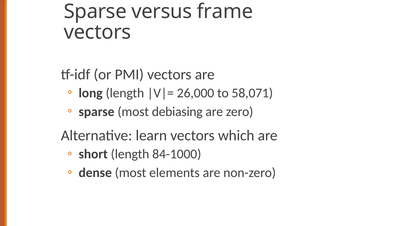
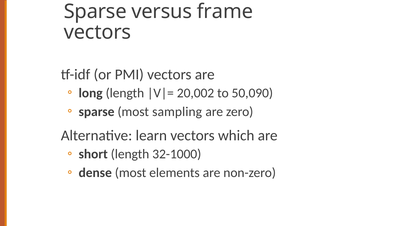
26,000: 26,000 -> 20,002 (196, 93)
58,071: 58,071 -> 50,090 (252, 93)
debiasing: debiasing -> sampling (177, 112)
84-1000: 84-1000 -> 32-1000 (177, 154)
